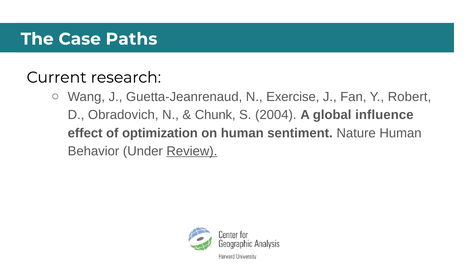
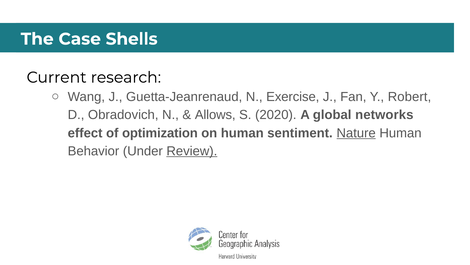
Paths: Paths -> Shells (132, 39)
Chunk: Chunk -> Allows (215, 115)
2004: 2004 -> 2020 (276, 115)
influence: influence -> networks (384, 115)
Nature underline: none -> present (356, 133)
